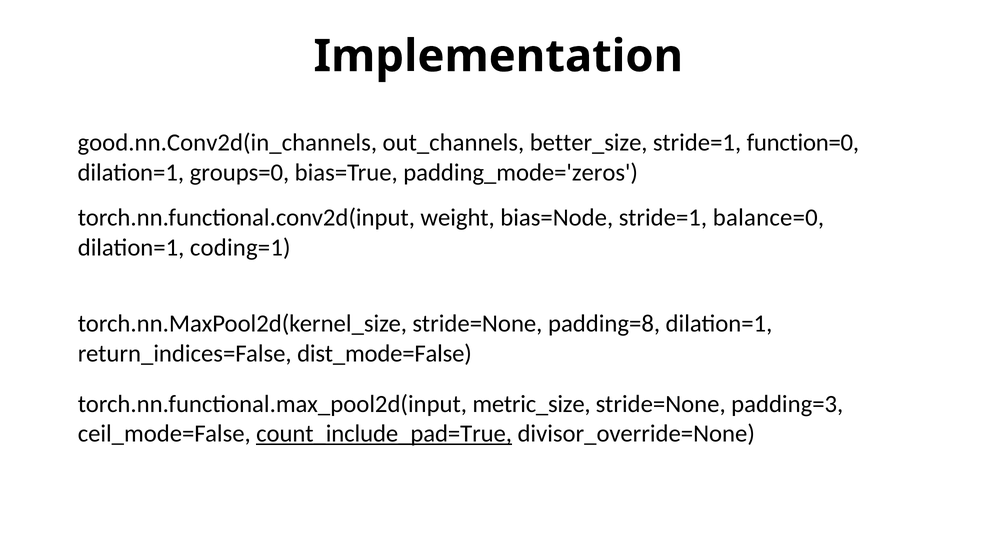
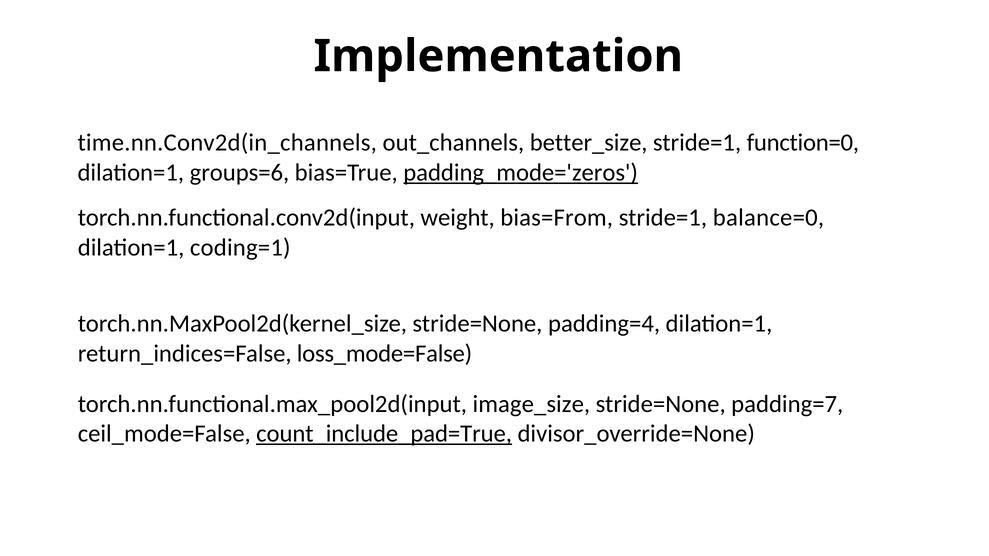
good.nn.Conv2d(in_channels: good.nn.Conv2d(in_channels -> time.nn.Conv2d(in_channels (227, 143)
groups=0: groups=0 -> groups=6 (239, 173)
padding_mode='zeros underline: none -> present (521, 173)
bias=Node: bias=Node -> bias=From (557, 218)
padding=8: padding=8 -> padding=4 (604, 324)
dist_mode=False: dist_mode=False -> loss_mode=False (384, 354)
metric_size: metric_size -> image_size (531, 404)
padding=3: padding=3 -> padding=7 (787, 404)
